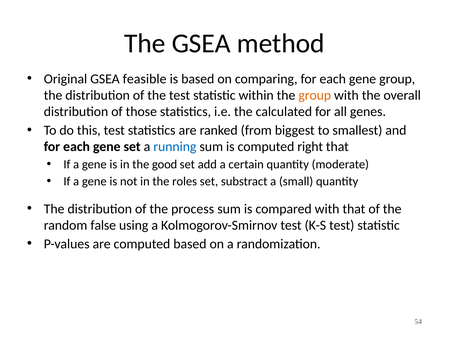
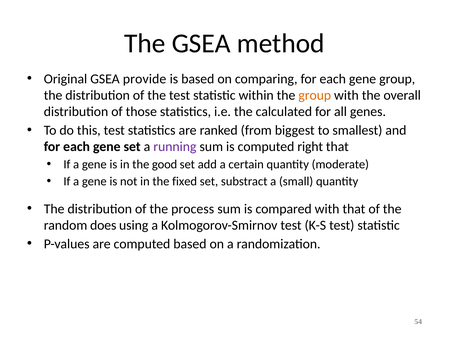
feasible: feasible -> provide (145, 79)
running colour: blue -> purple (175, 147)
roles: roles -> fixed (185, 181)
false: false -> does (103, 225)
